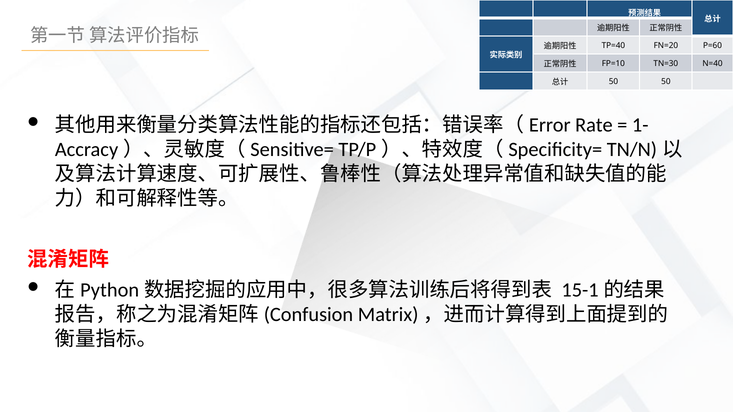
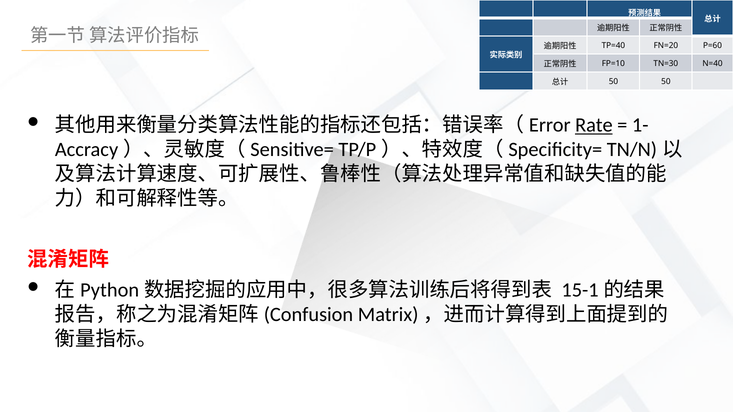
Rate underline: none -> present (594, 125)
